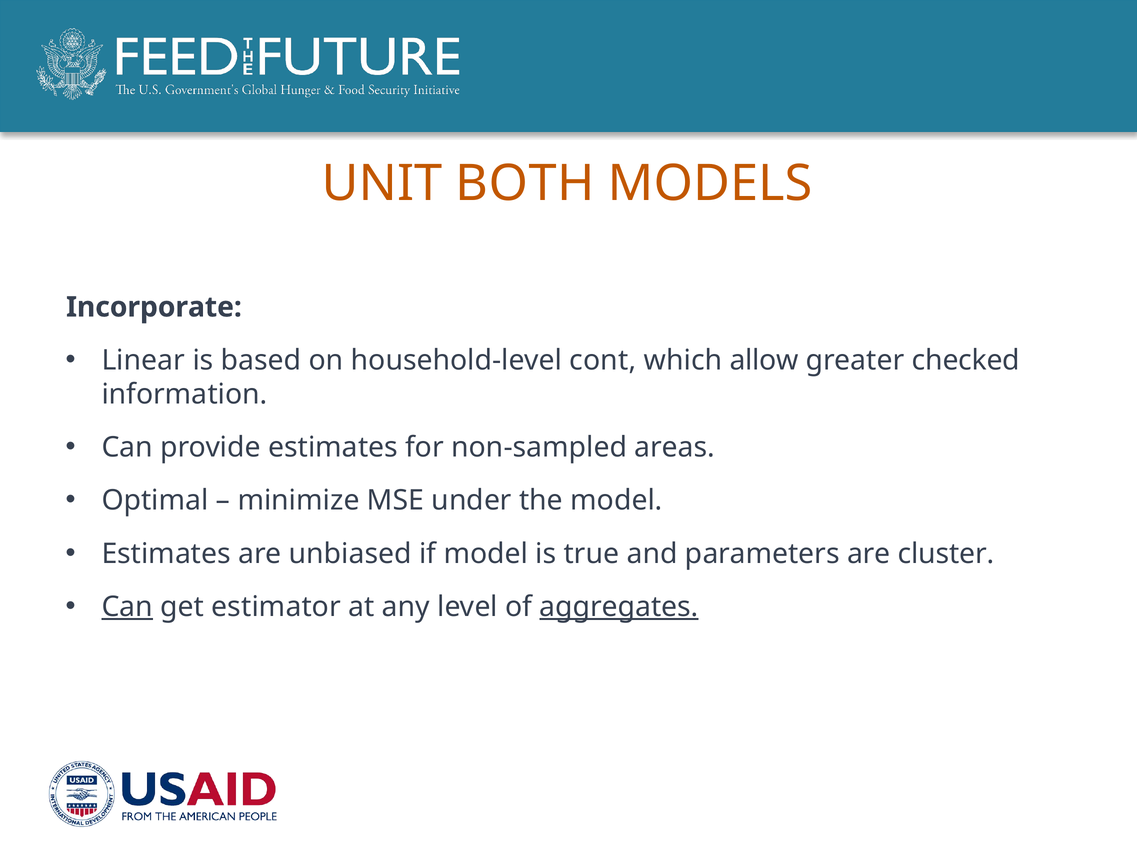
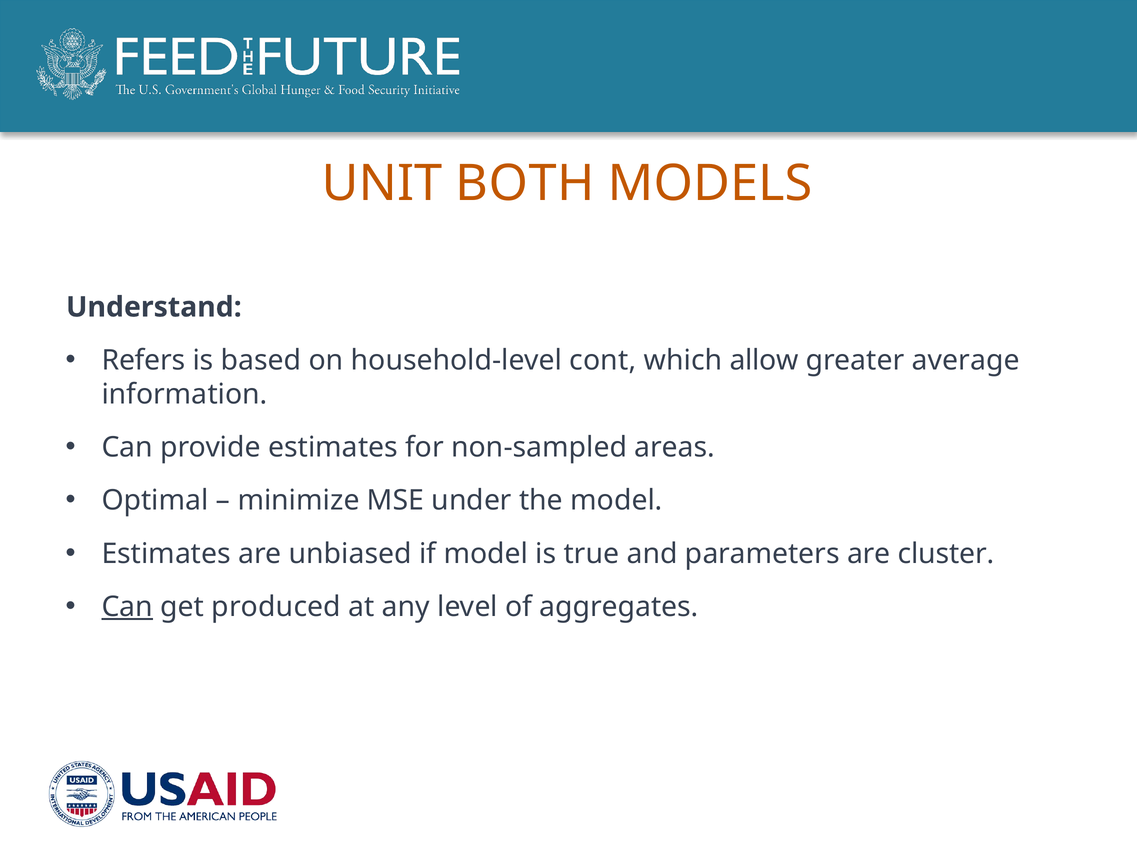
Incorporate: Incorporate -> Understand (154, 307)
Linear: Linear -> Refers (143, 360)
checked: checked -> average (966, 360)
estimator: estimator -> produced (276, 607)
aggregates underline: present -> none (619, 607)
